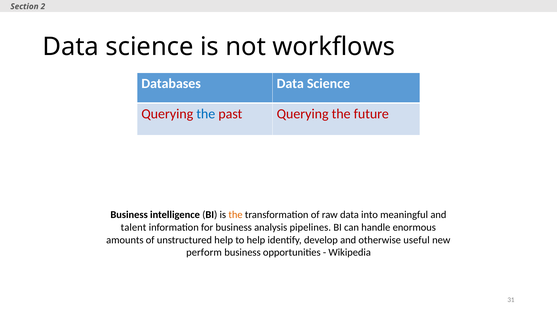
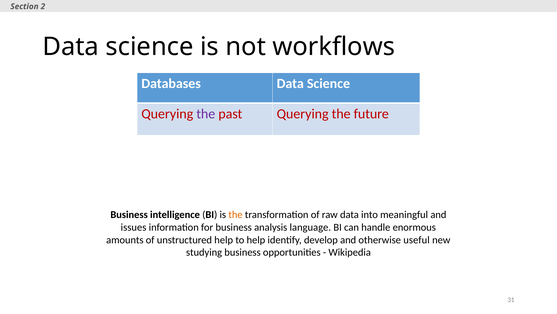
the colour: blue -> purple (206, 114)
talent: talent -> issues (134, 227)
pipelines: pipelines -> language (310, 227)
perform: perform -> studying (204, 252)
